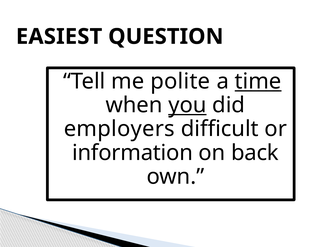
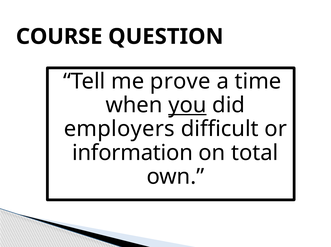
EASIEST: EASIEST -> COURSE (59, 37)
polite: polite -> prove (180, 81)
time underline: present -> none (258, 81)
back: back -> total (255, 153)
